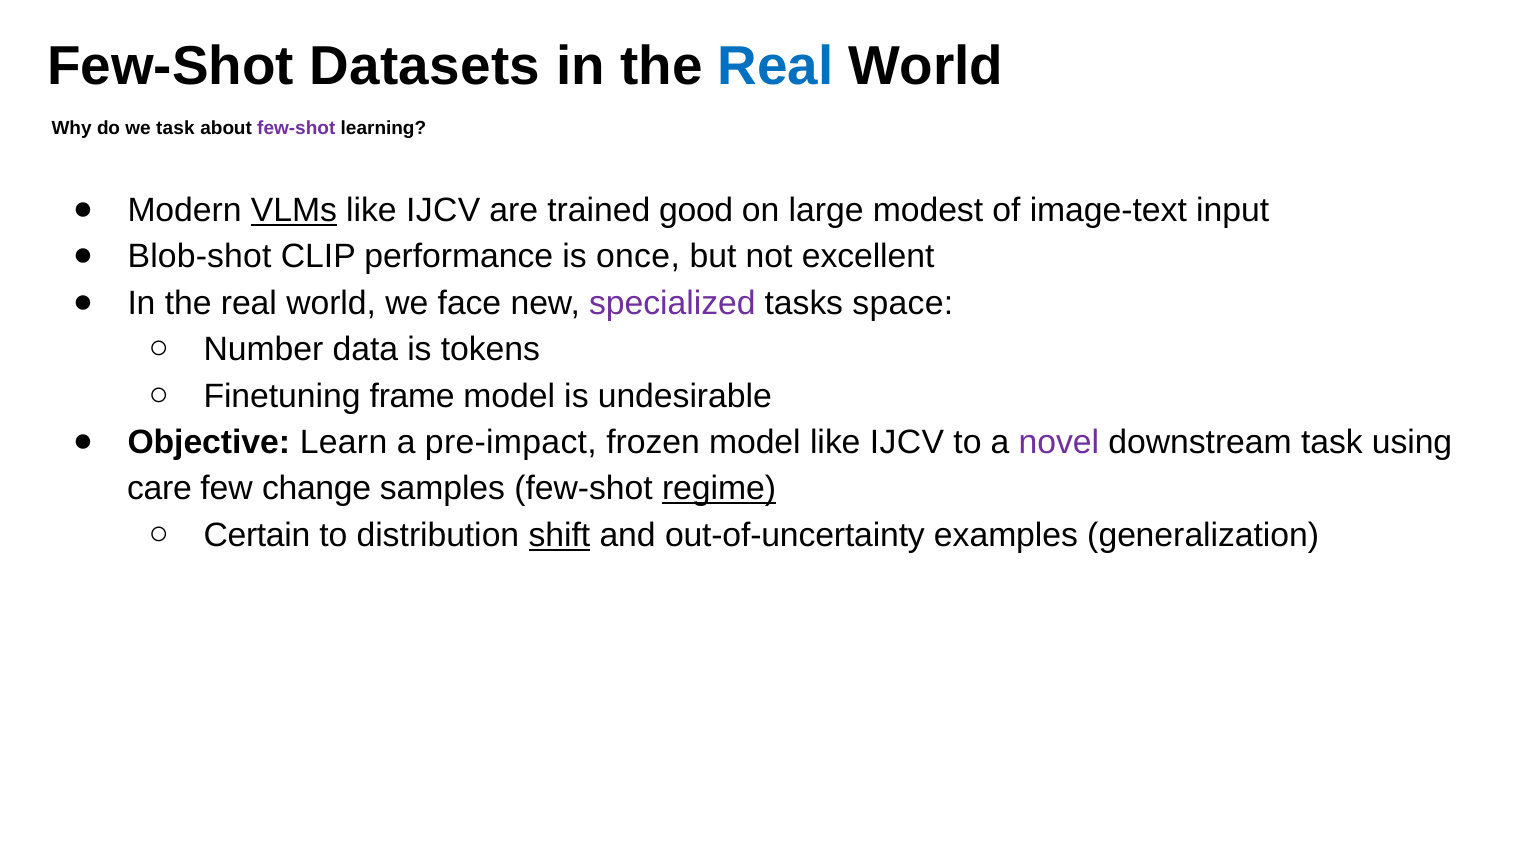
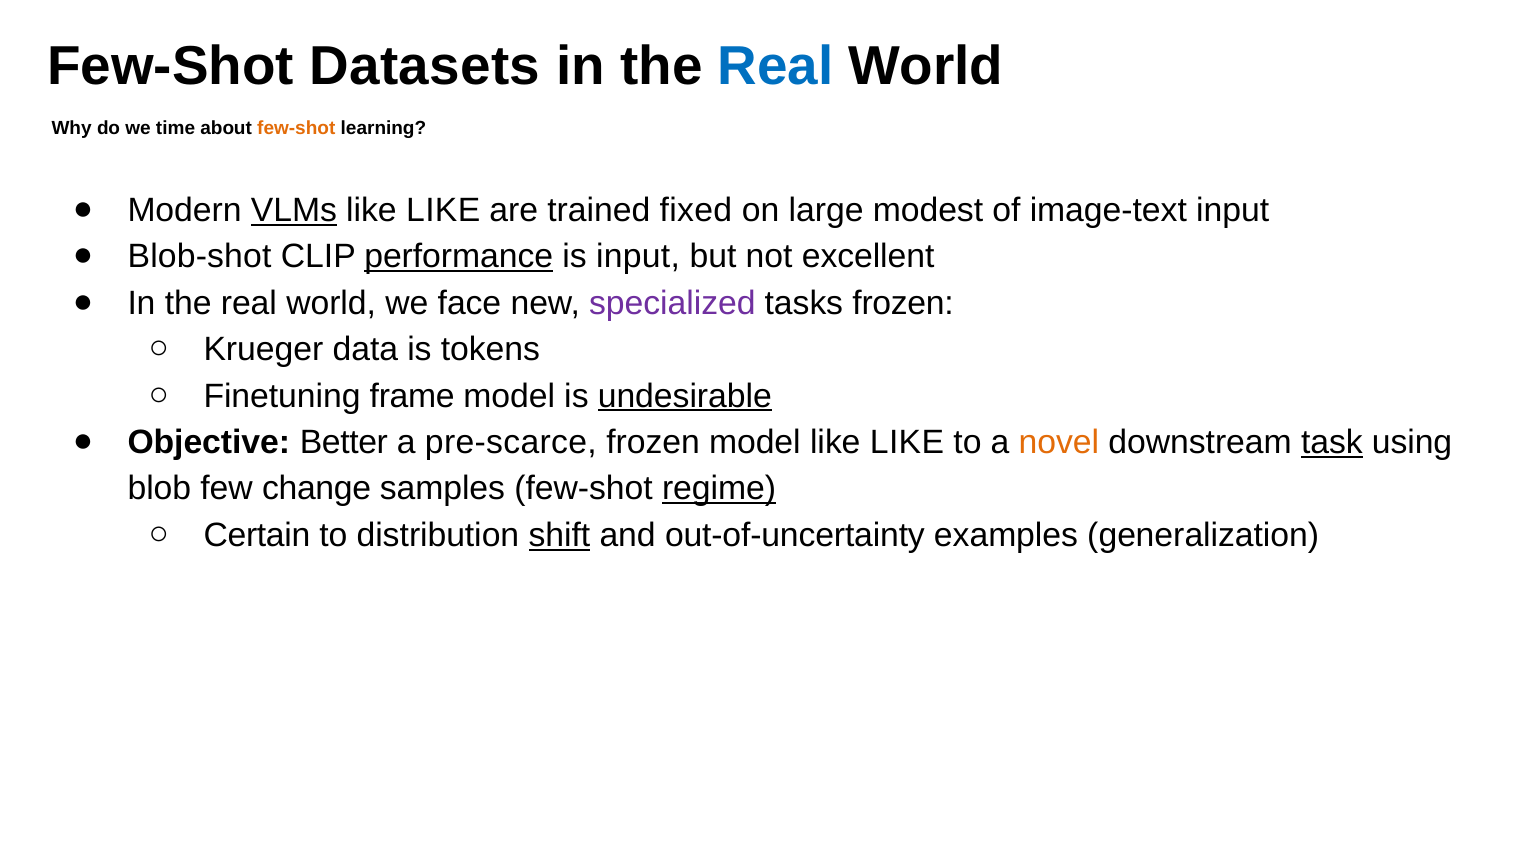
we task: task -> time (176, 128)
few-shot colour: purple -> orange (296, 128)
IJCV: IJCV -> LIKE (443, 210)
good: good -> fixed (696, 210)
performance underline: none -> present (459, 257)
is once: once -> input (638, 257)
tasks space: space -> frozen (903, 303)
Number: Number -> Krueger (263, 350)
undesirable underline: none -> present (685, 396)
Learn: Learn -> Better (344, 443)
pre-impact: pre-impact -> pre-scarce (511, 443)
model like IJCV: IJCV -> LIKE (907, 443)
novel colour: purple -> orange (1059, 443)
task underline: none -> present (1332, 443)
care: care -> blob (159, 489)
